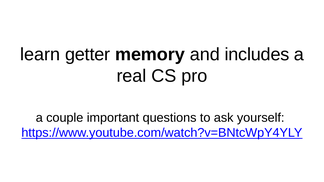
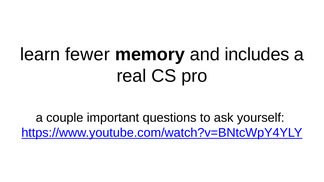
getter: getter -> fewer (87, 55)
